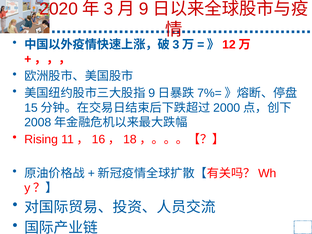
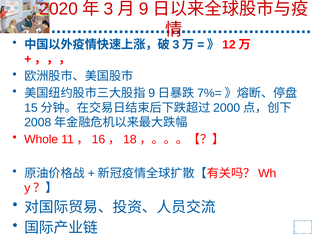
Rising: Rising -> Whole (41, 139)
